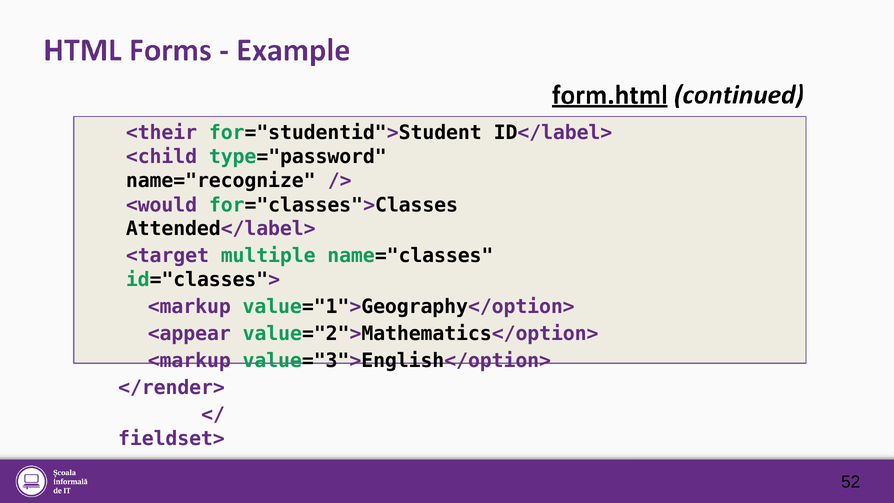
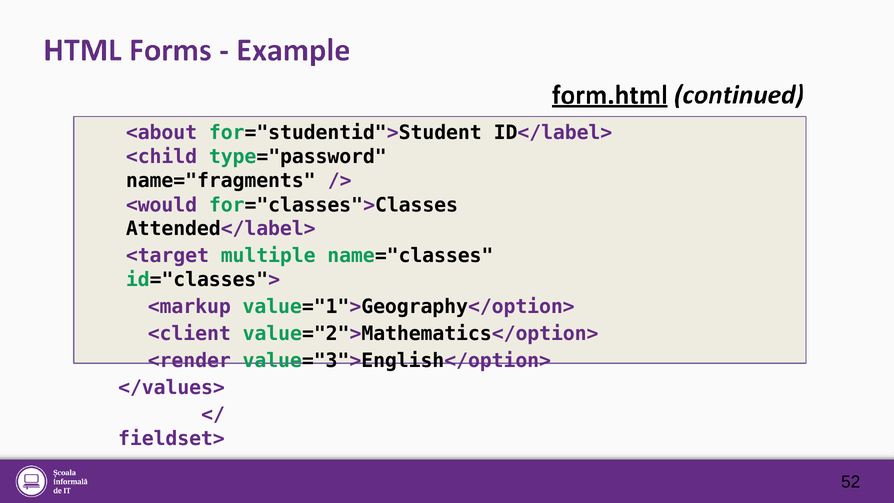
<their: <their -> <about (162, 133)
name="recognize: name="recognize -> name="fragments (221, 181)
<appear: <appear -> <client (189, 334)
<markup: <markup -> <render (189, 361)
</render>: </render> -> </values> (172, 388)
